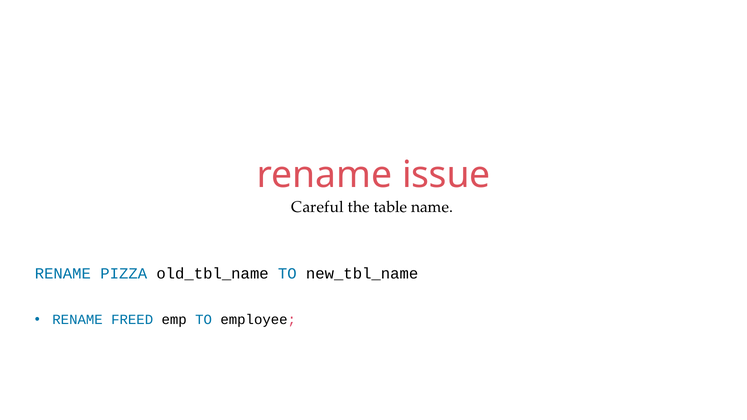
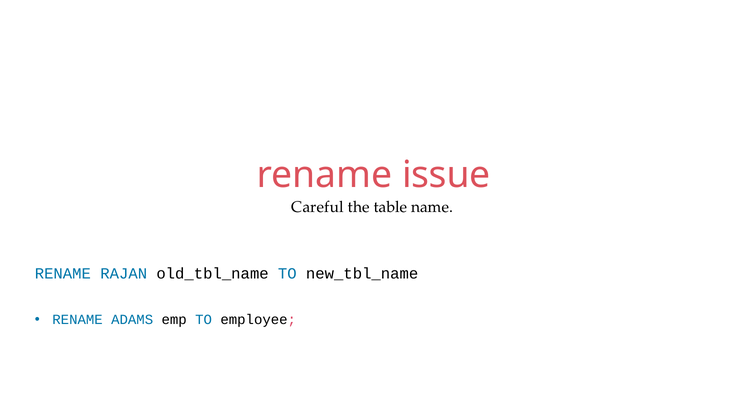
PIZZA: PIZZA -> RAJAN (124, 274)
FREED: FREED -> ADAMS (132, 320)
